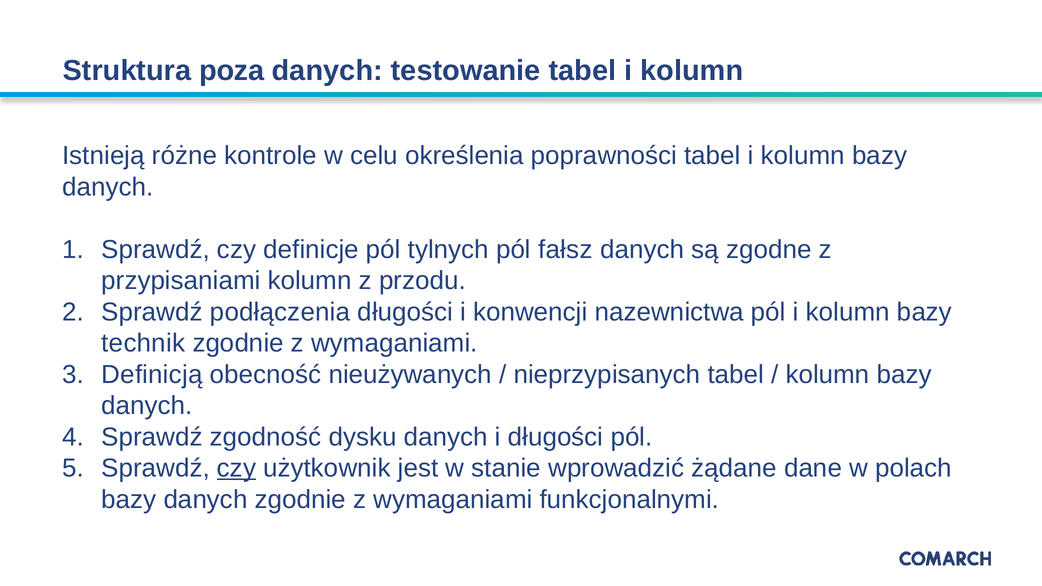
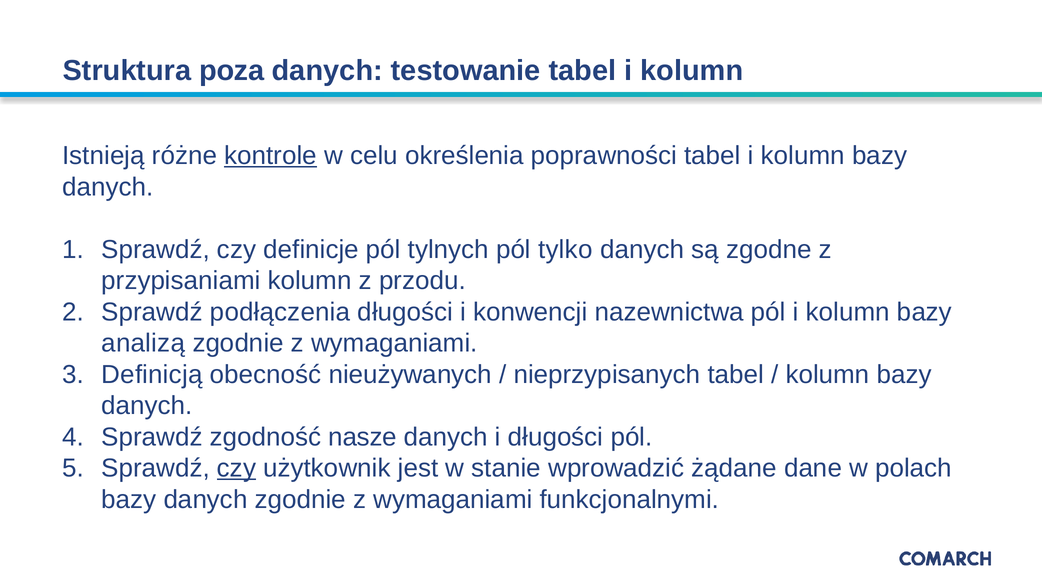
kontrole underline: none -> present (271, 156)
fałsz: fałsz -> tylko (565, 249)
technik: technik -> analizą (143, 343)
dysku: dysku -> nasze (363, 437)
